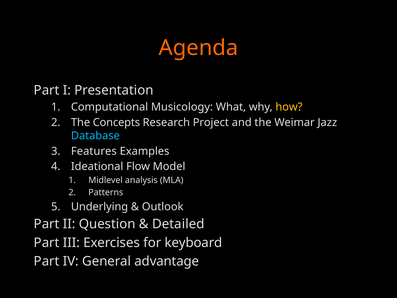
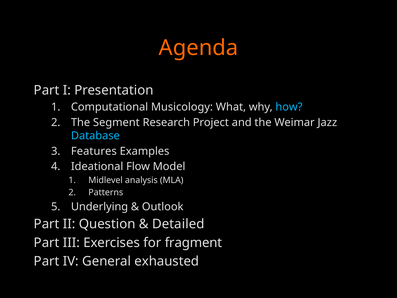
how colour: yellow -> light blue (289, 107)
Concepts: Concepts -> Segment (116, 122)
keyboard: keyboard -> fragment (193, 242)
advantage: advantage -> exhausted (167, 261)
